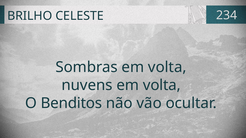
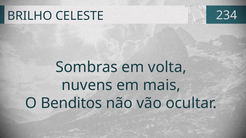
nuvens em volta: volta -> mais (162, 85)
